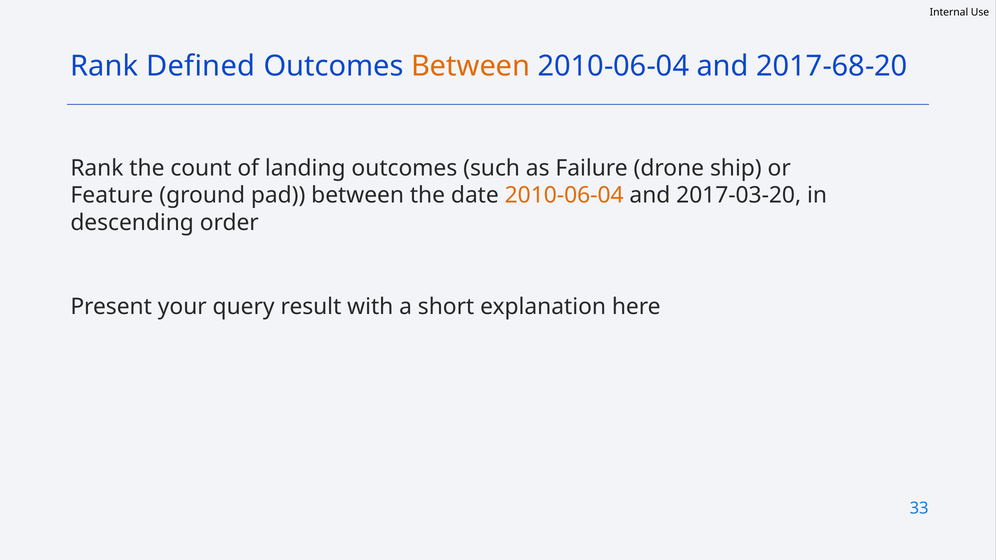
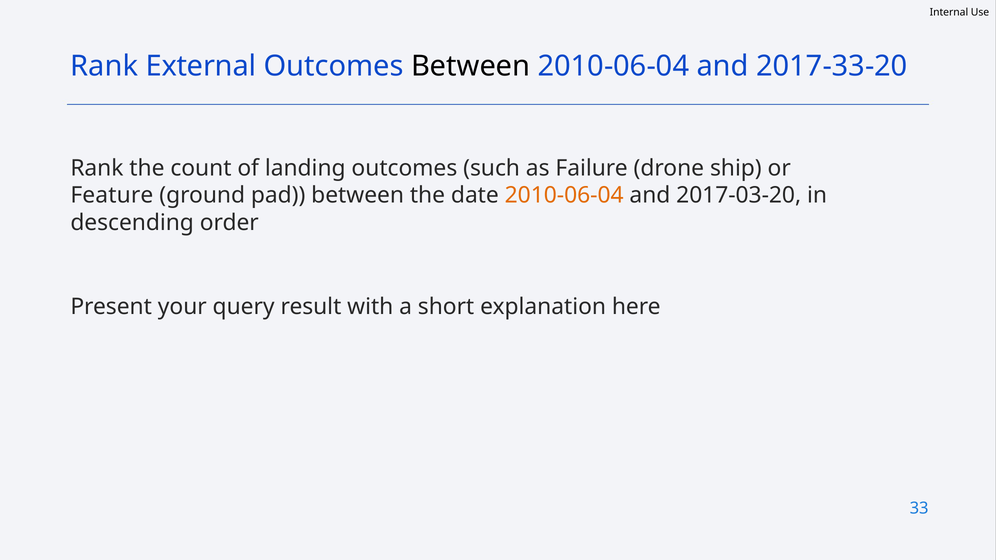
Defined: Defined -> External (201, 66)
Between colour: orange -> black (471, 66)
2017-68-20: 2017-68-20 -> 2017-33-20 (832, 66)
